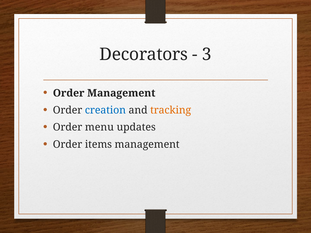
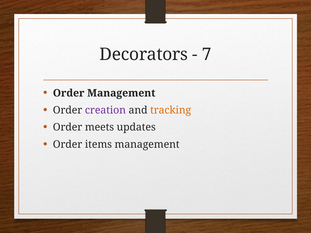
3: 3 -> 7 (207, 55)
creation colour: blue -> purple (105, 110)
menu: menu -> meets (99, 127)
